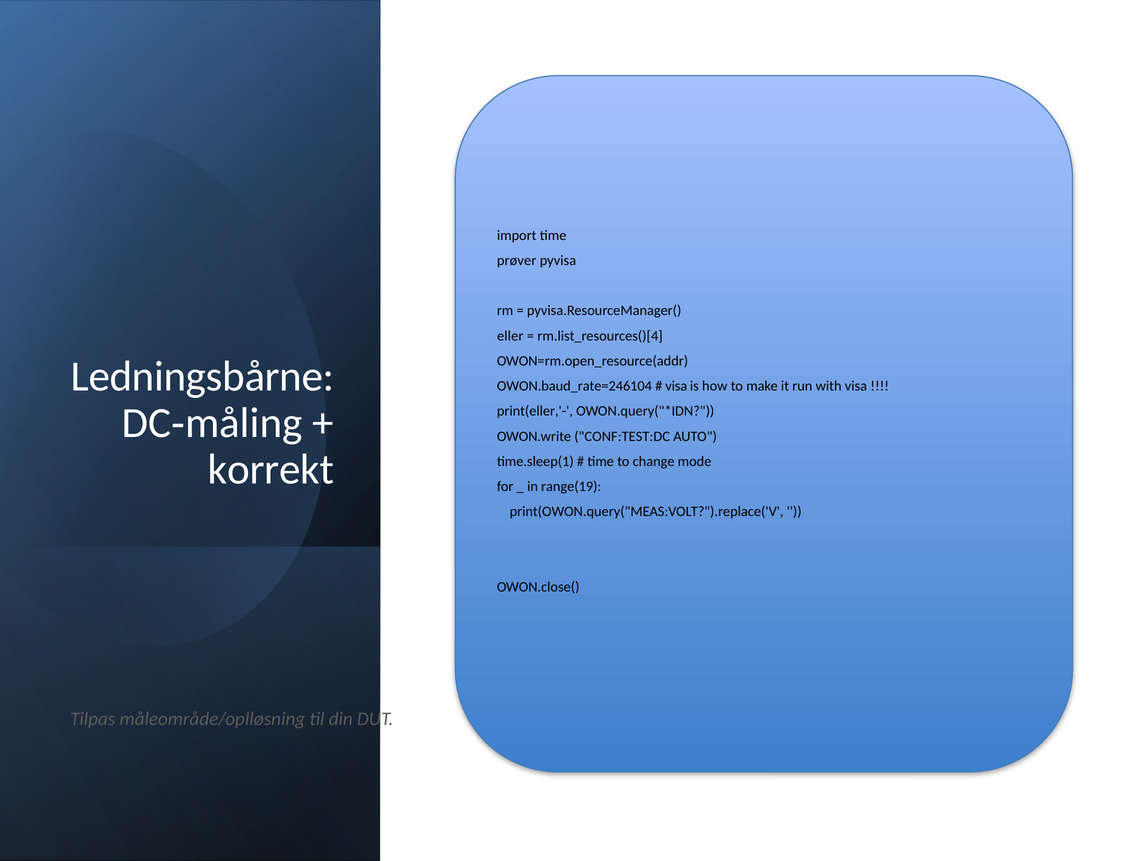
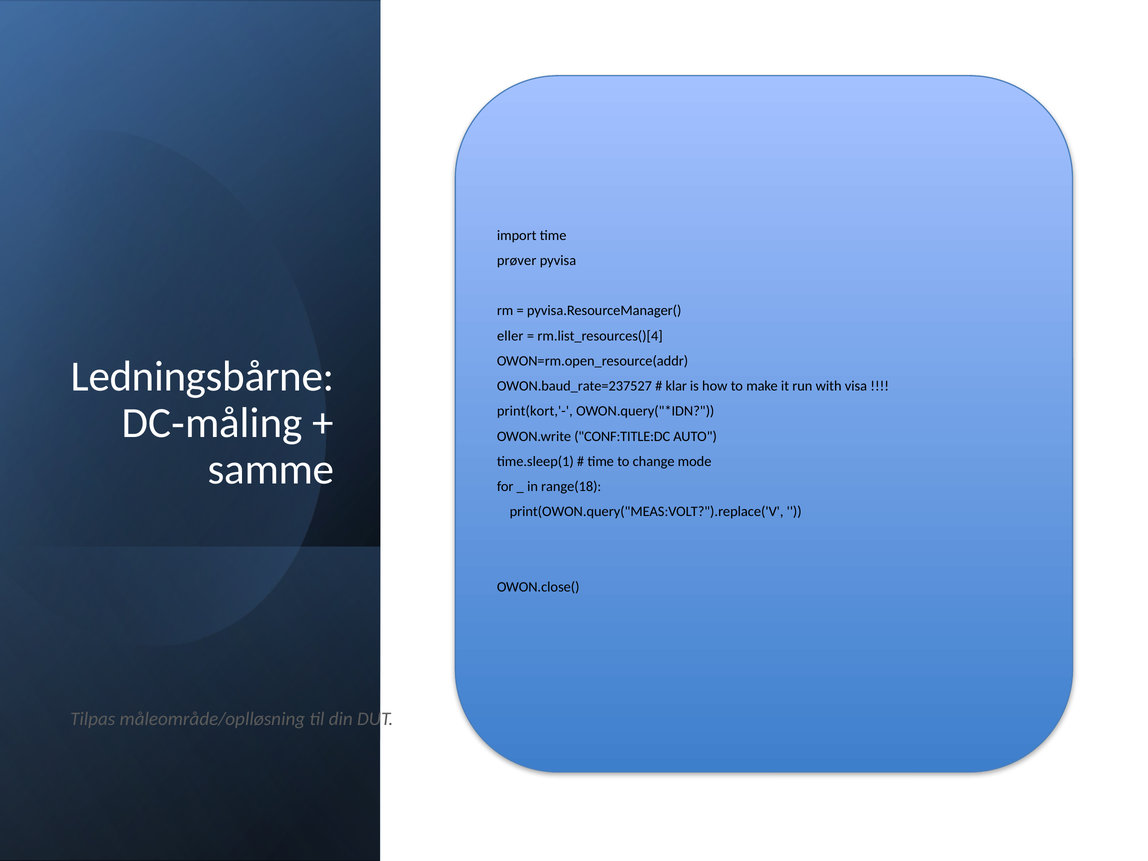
OWON.baud_rate=246104: OWON.baud_rate=246104 -> OWON.baud_rate=237527 (574, 386)
visa: visa -> klar (676, 386)
print(eller,'-: print(eller,'- -> print(kort,'- (535, 411)
CONF:TEST:DC: CONF:TEST:DC -> CONF:TITLE:DC (622, 436)
korrekt: korrekt -> samme (271, 470)
range(19: range(19 -> range(18 (571, 487)
